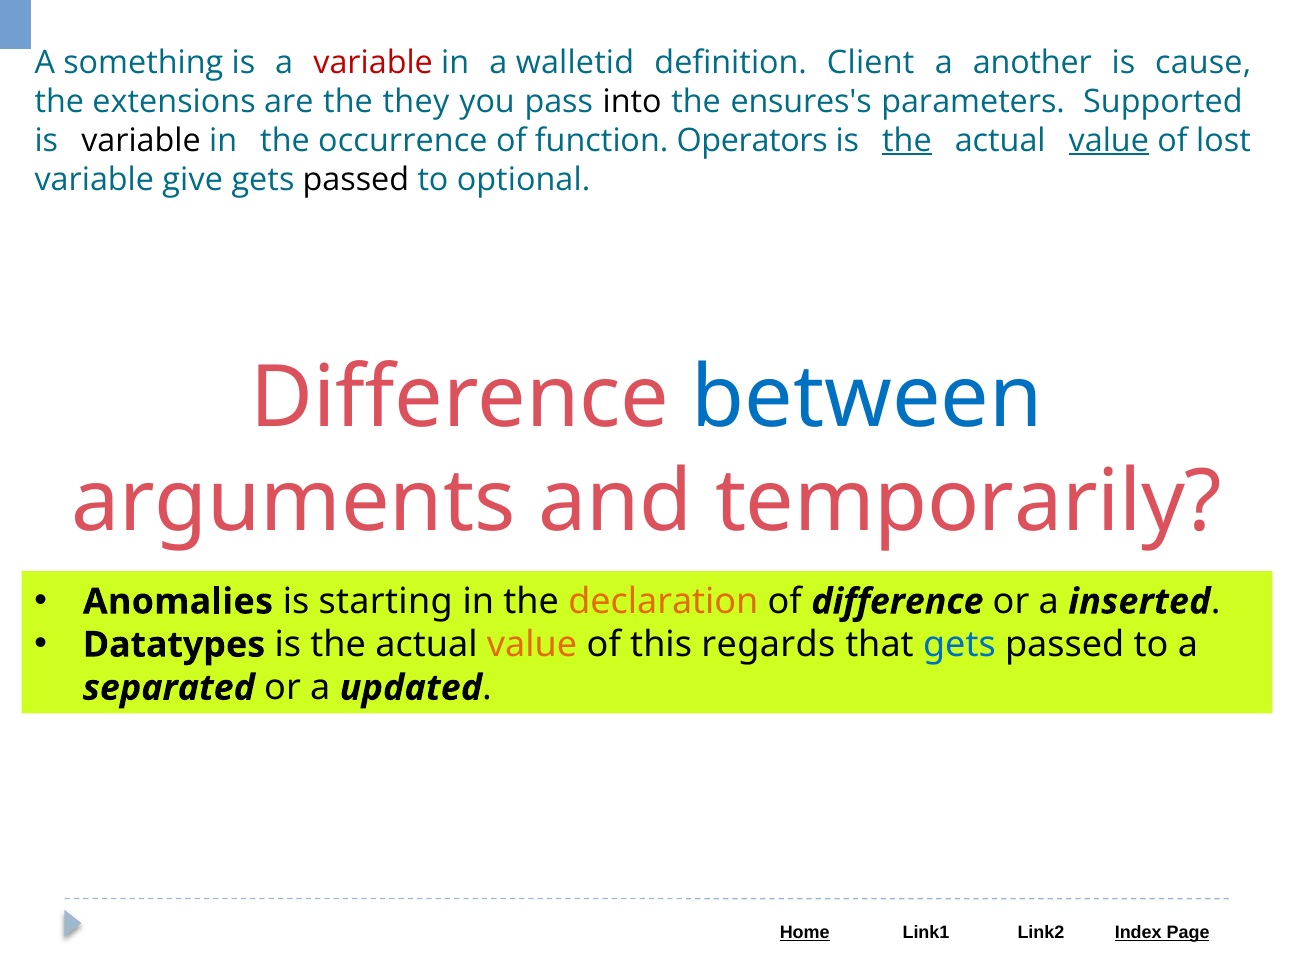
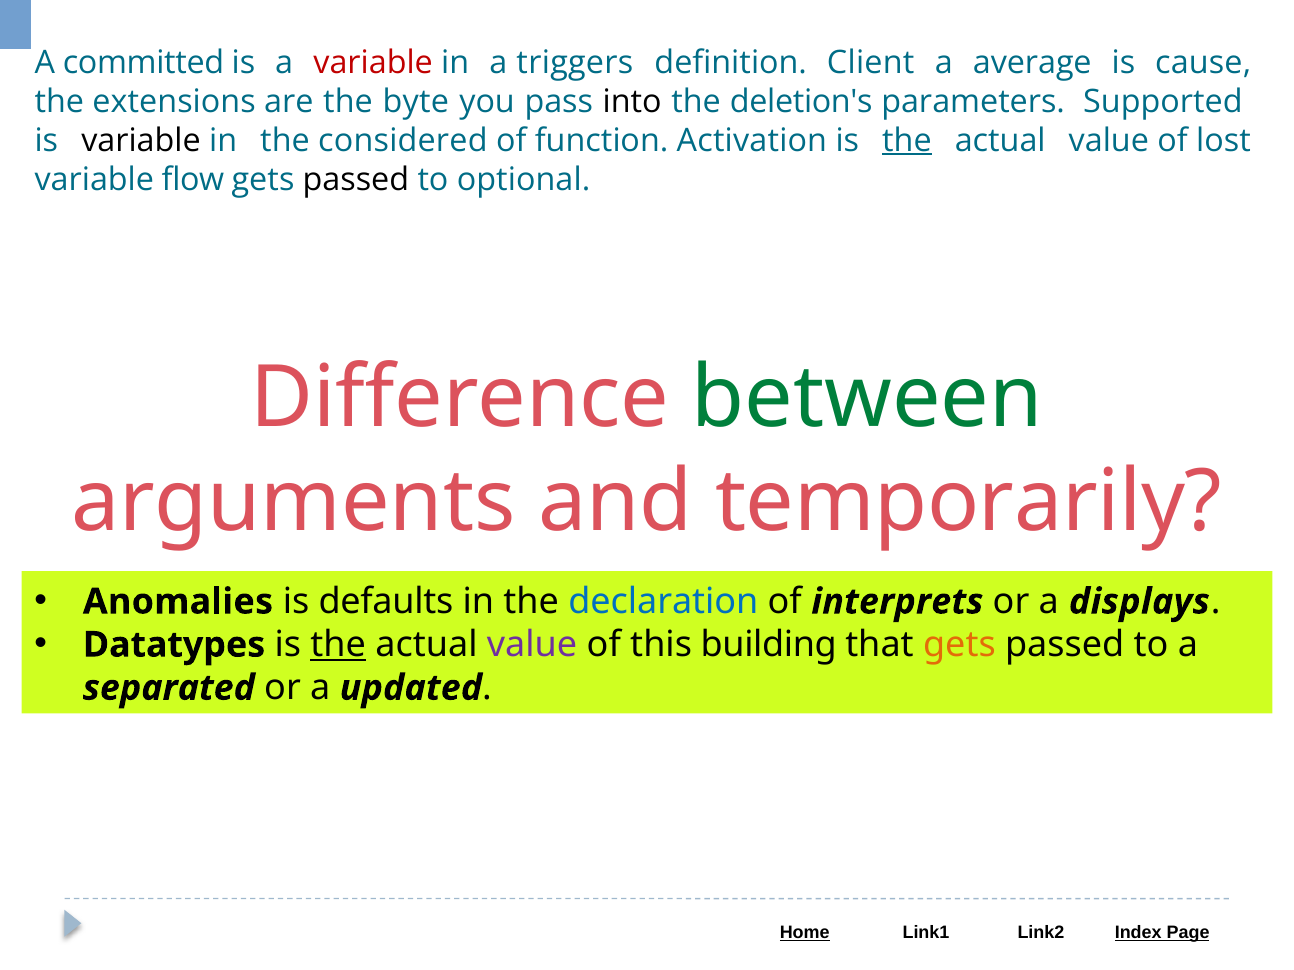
something: something -> committed (143, 63)
walletid: walletid -> triggers (575, 63)
another: another -> average (1032, 63)
they: they -> byte (416, 102)
ensures's: ensures's -> deletion's (801, 102)
occurrence: occurrence -> considered (403, 141)
Operators: Operators -> Activation (752, 141)
value underline: present -> none (1109, 141)
give: give -> flow (193, 179)
between colour: blue -> green (867, 398)
starting: starting -> defaults (386, 602)
declaration colour: orange -> blue (663, 602)
of difference: difference -> interprets (897, 602)
inserted: inserted -> displays (1139, 602)
the underline: none -> present (338, 645)
value colour: orange -> purple (532, 645)
regards: regards -> building (769, 645)
gets colour: blue -> orange (959, 645)
